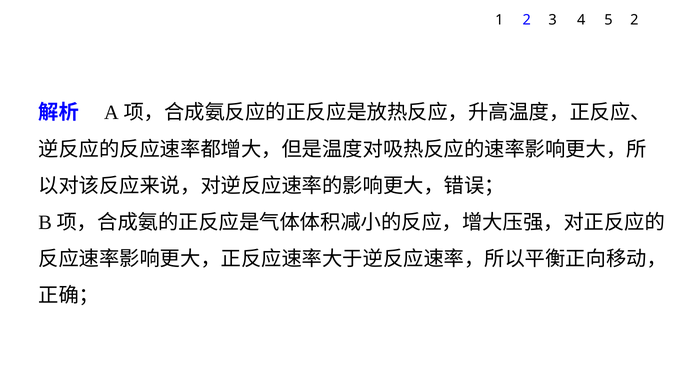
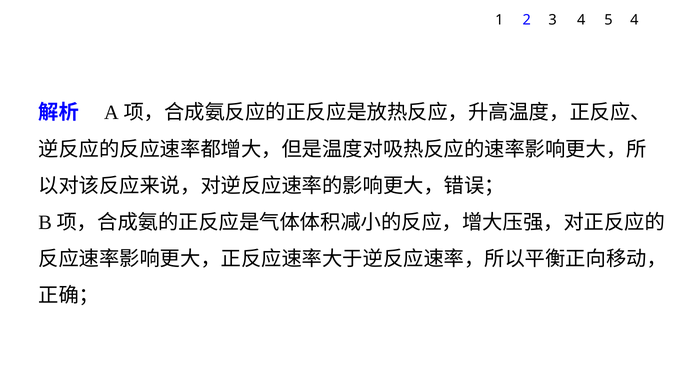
5 2: 2 -> 4 (634, 20)
